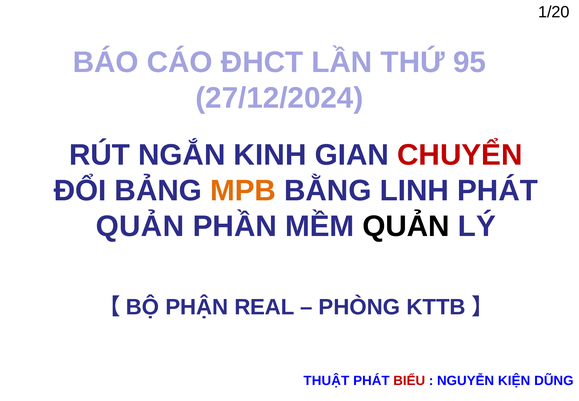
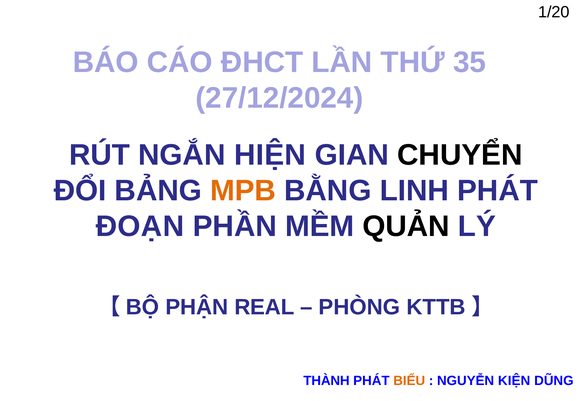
95: 95 -> 35 (470, 62)
KINH: KINH -> HIỆN (270, 155)
CHUYỂN colour: red -> black (460, 155)
QUẢN: QUẢN -> ĐOẠN (140, 226)
THUẬT: THUẬT -> THÀNH (326, 381)
BIỂU colour: red -> orange (409, 381)
